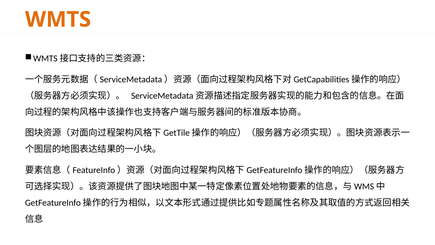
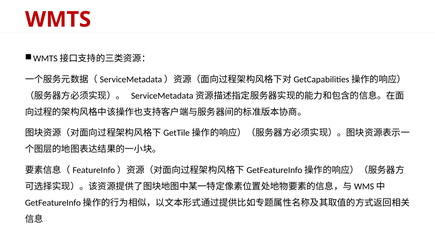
WMTS colour: orange -> red (58, 19)
